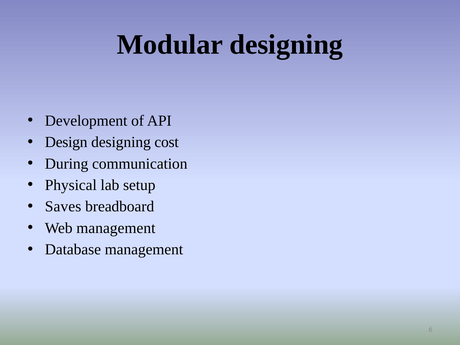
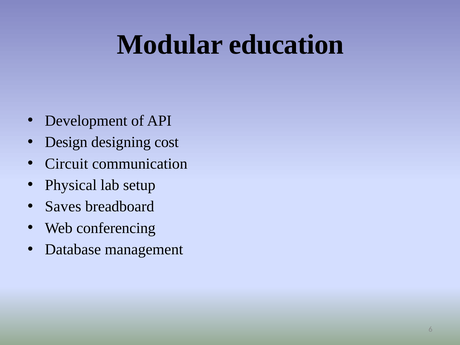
Modular designing: designing -> education (286, 45)
During: During -> Circuit (67, 164)
Web management: management -> conferencing (116, 228)
